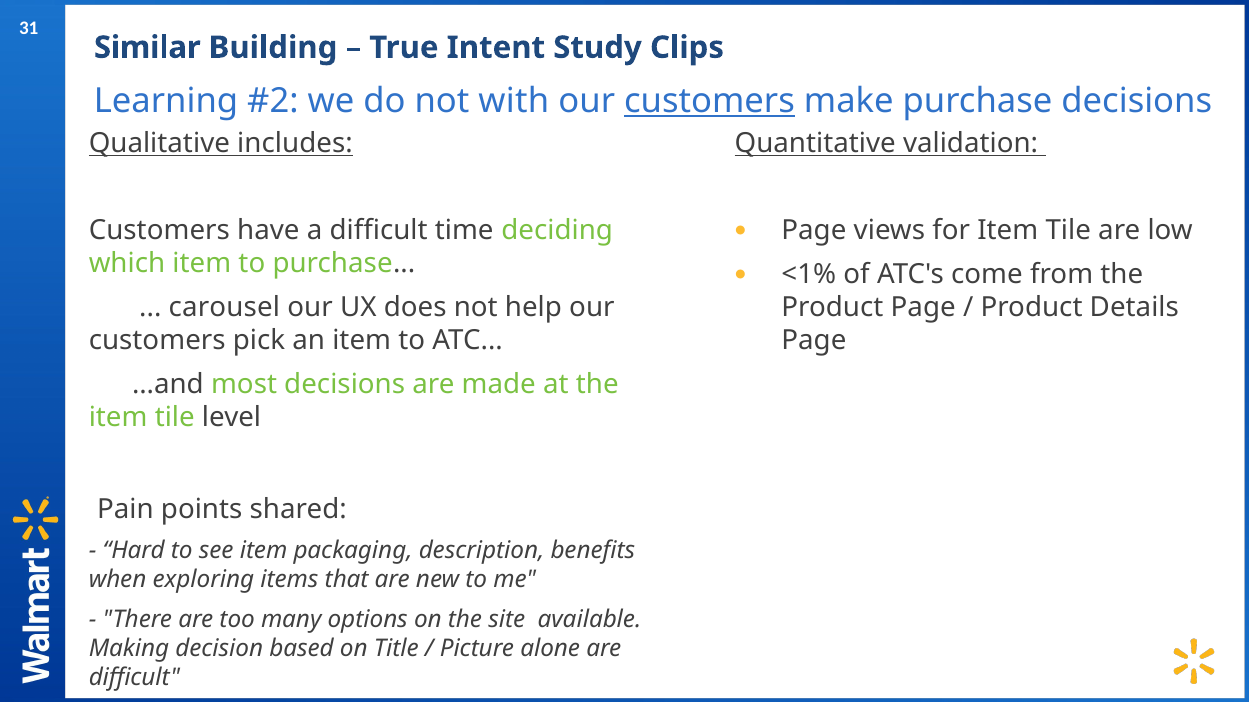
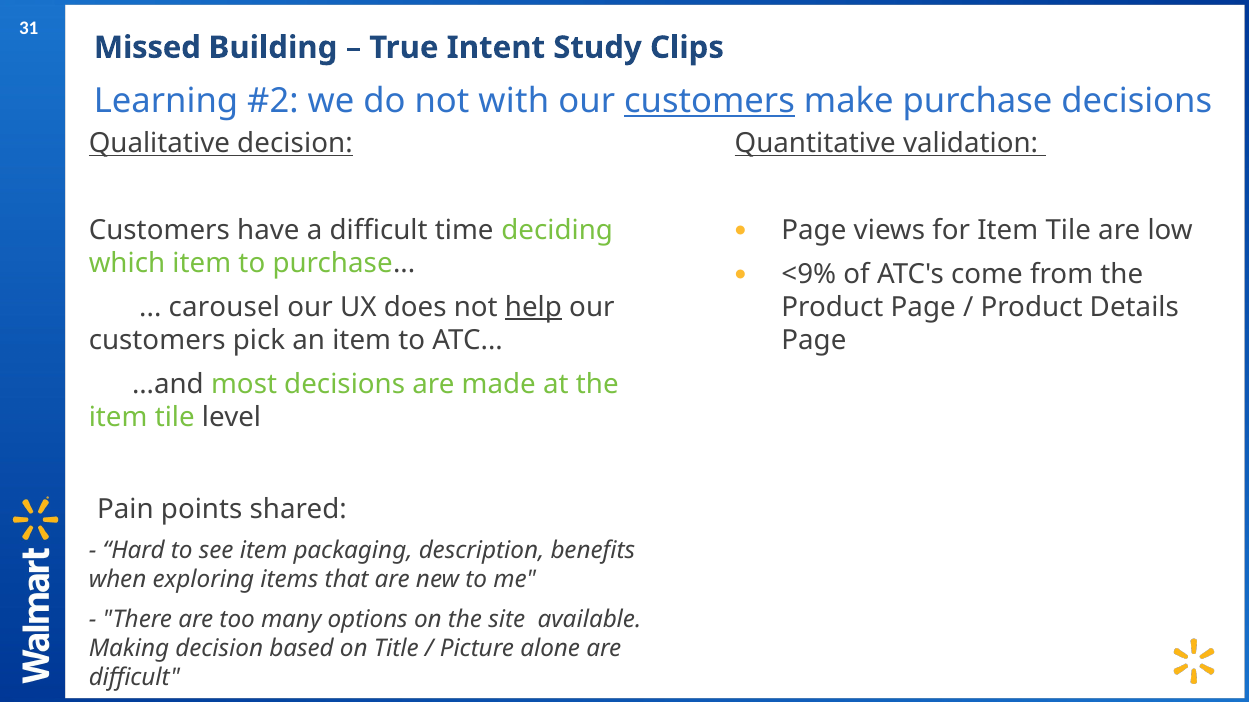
Similar: Similar -> Missed (147, 48)
Qualitative includes: includes -> decision (295, 143)
<1%: <1% -> <9% (809, 274)
help underline: none -> present (533, 308)
